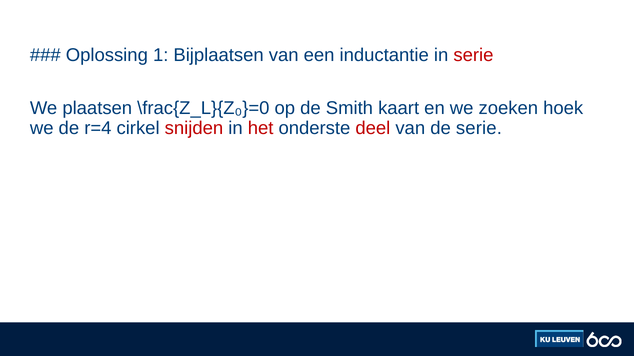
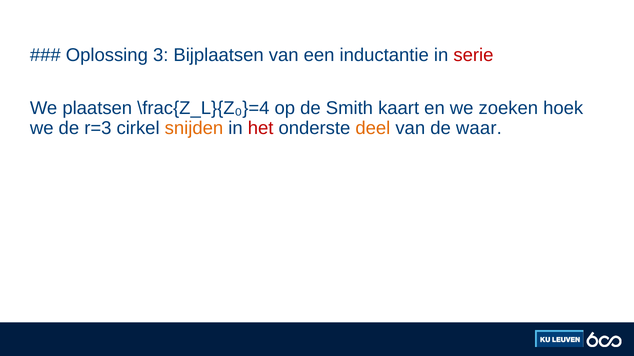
1: 1 -> 3 (161, 55)
\frac{Z_L}{Z₀}=0: \frac{Z_L}{Z₀}=0 -> \frac{Z_L}{Z₀}=4 (203, 108)
r=4: r=4 -> r=3 (98, 128)
snijden colour: red -> orange (194, 128)
deel colour: red -> orange (373, 128)
de serie: serie -> waar (479, 128)
